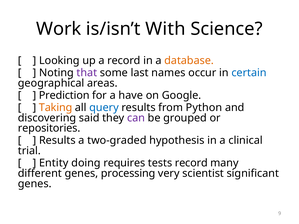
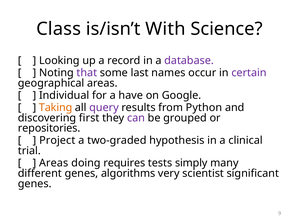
Work: Work -> Class (59, 29)
database colour: orange -> purple (189, 61)
certain colour: blue -> purple (249, 73)
Prediction: Prediction -> Individual (64, 95)
query colour: blue -> purple (104, 108)
said: said -> first (89, 118)
Results: Results -> Project (57, 141)
Entity: Entity -> Areas (54, 163)
tests record: record -> simply (191, 163)
processing: processing -> algorithms (128, 174)
